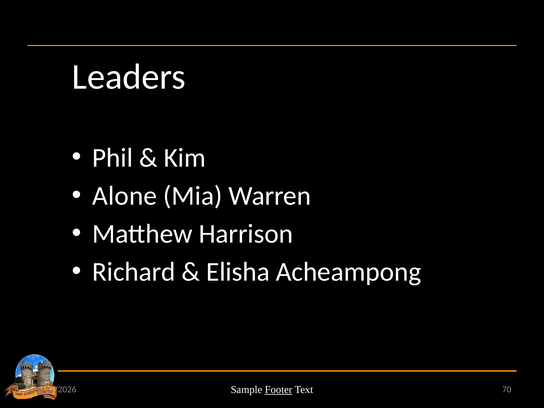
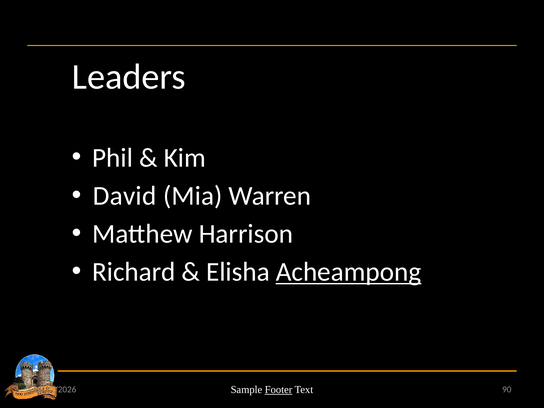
Alone: Alone -> David (125, 196)
Acheampong underline: none -> present (349, 272)
70: 70 -> 90 (507, 390)
